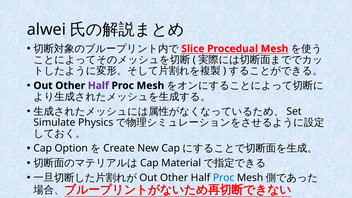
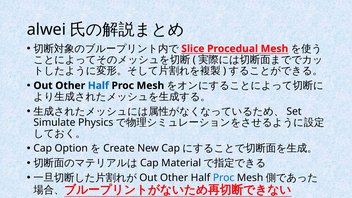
Half colour: purple -> blue (98, 86)
